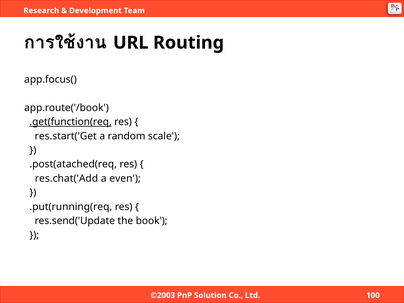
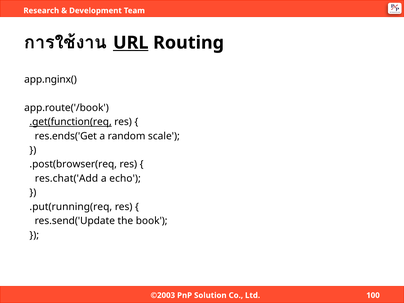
URL underline: none -> present (131, 43)
app.focus(: app.focus( -> app.nginx( (51, 79)
res.start('Get: res.start('Get -> res.ends('Get (66, 136)
.post(atached(req: .post(atached(req -> .post(browser(req (73, 164)
even: even -> echo (125, 178)
